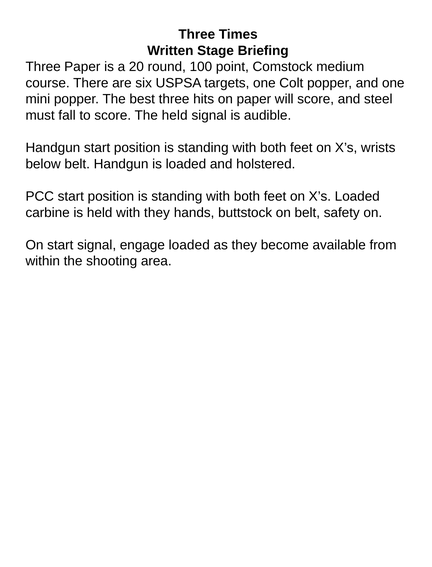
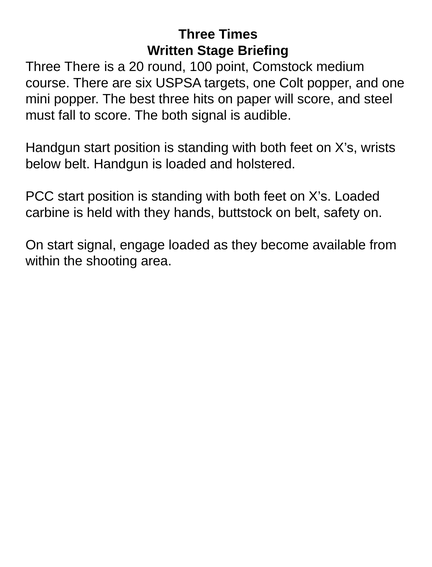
Three Paper: Paper -> There (82, 67)
The held: held -> both (175, 115)
